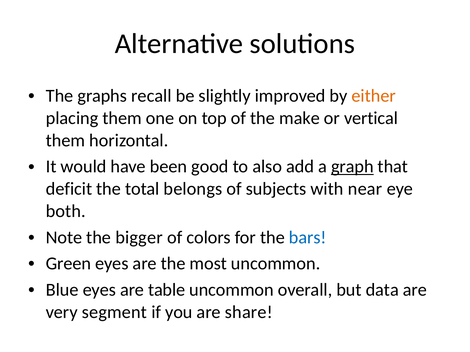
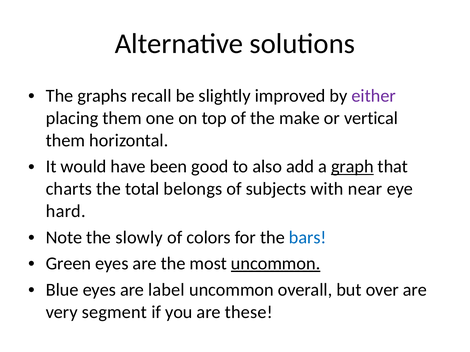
either colour: orange -> purple (374, 96)
deficit: deficit -> charts (69, 189)
both: both -> hard (66, 211)
bigger: bigger -> slowly (139, 238)
uncommon underline: none -> present (276, 264)
table: table -> label (166, 290)
data: data -> over (382, 290)
share: share -> these (249, 312)
